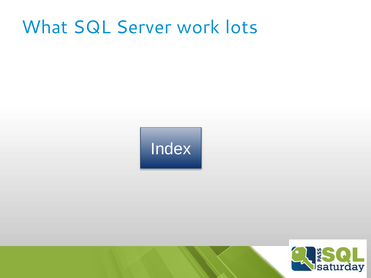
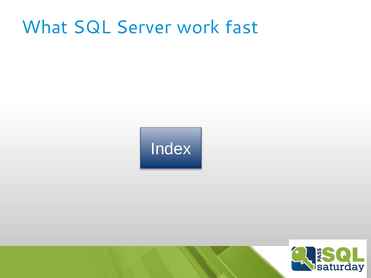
lots: lots -> fast (242, 27)
